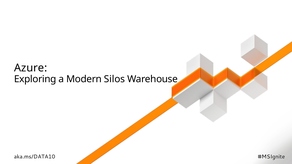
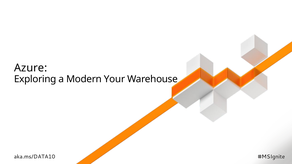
Silos: Silos -> Your (115, 79)
